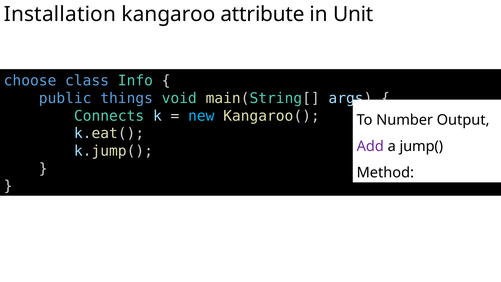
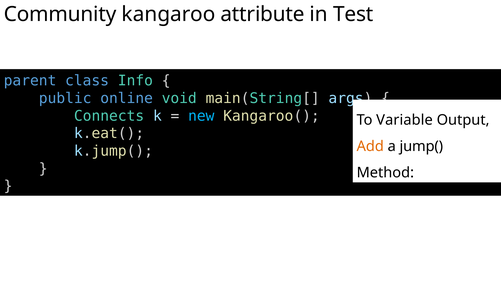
Installation: Installation -> Community (60, 14)
Unit: Unit -> Test (353, 14)
choose: choose -> parent (30, 81)
things: things -> online (127, 98)
Number: Number -> Variable (405, 120)
Add colour: purple -> orange (370, 146)
